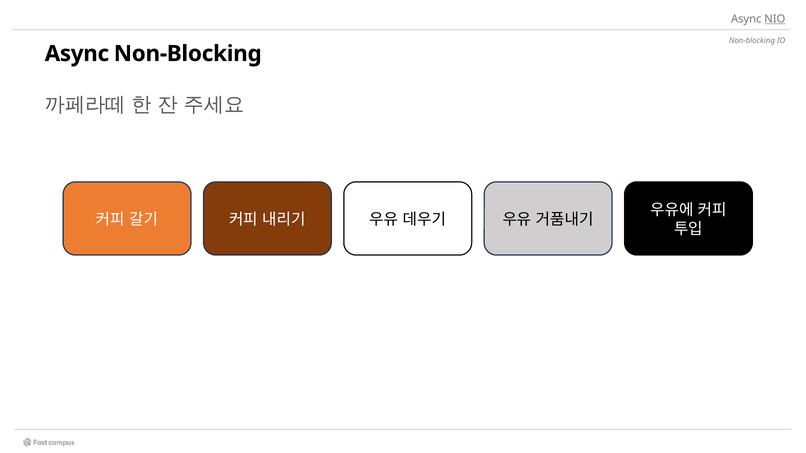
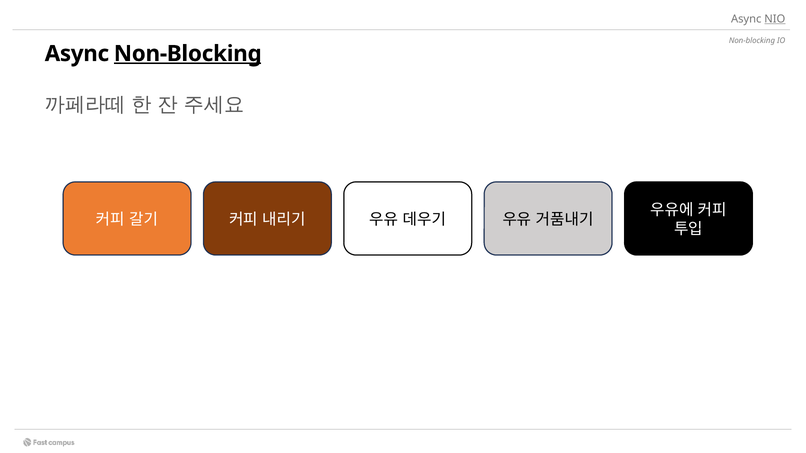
Non-Blocking underline: none -> present (188, 54)
